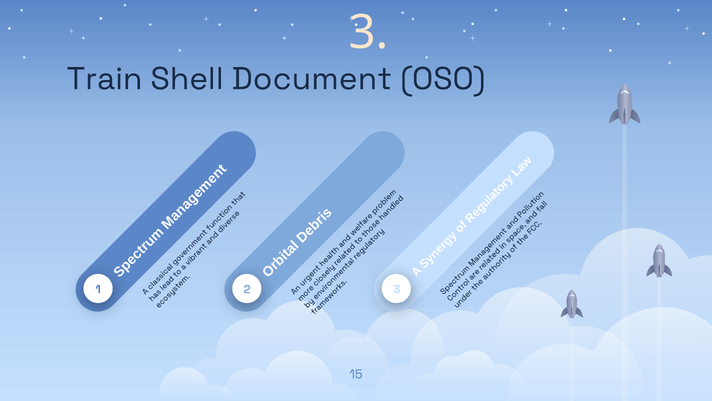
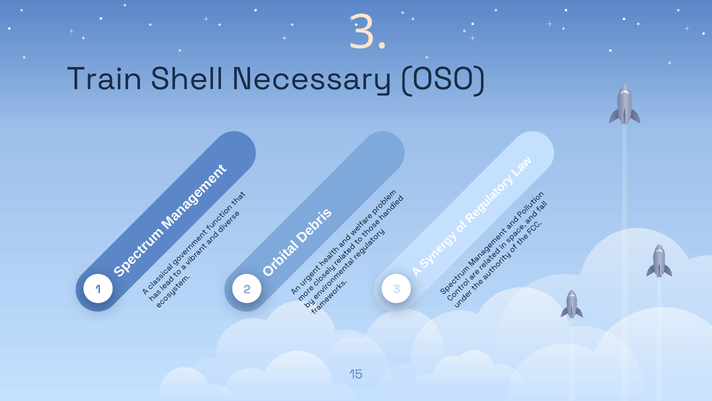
Document: Document -> Necessary (312, 79)
